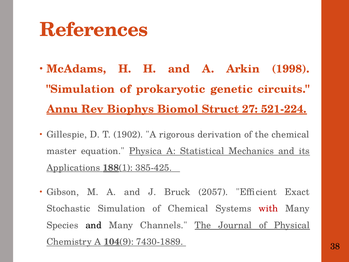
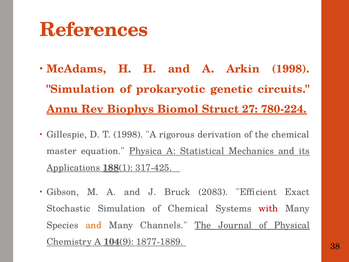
521-224: 521-224 -> 780-224 (284, 109)
T 1902: 1902 -> 1998 (128, 134)
385-425: 385-425 -> 317-425 (154, 168)
2057: 2057 -> 2083 (213, 192)
and colour: black -> orange (94, 225)
7430-1889: 7430-1889 -> 1877-1889 (160, 242)
